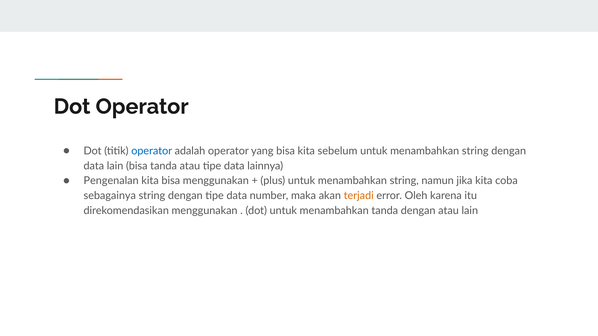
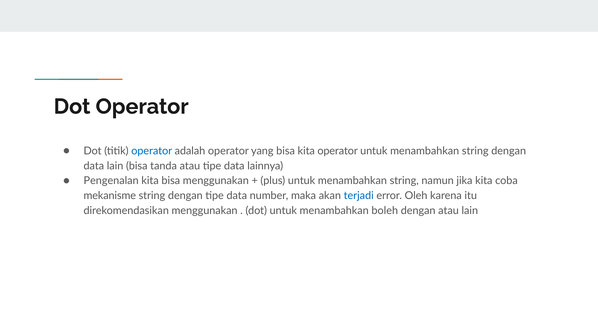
kita sebelum: sebelum -> operator (338, 151)
sebagainya: sebagainya -> mekanisme (110, 196)
terjadi colour: orange -> blue (359, 196)
menambahkan tanda: tanda -> boleh (385, 211)
